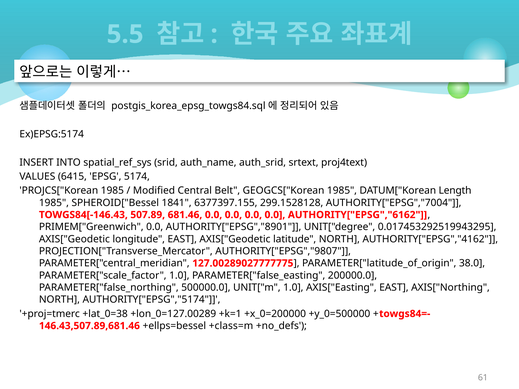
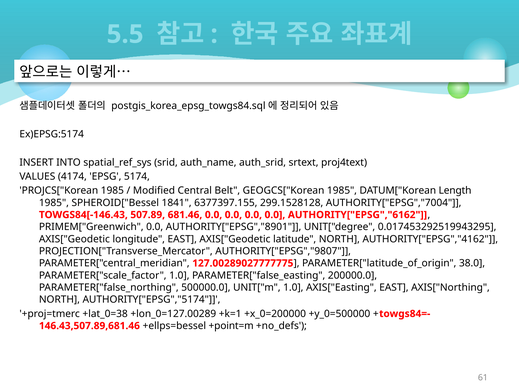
6415: 6415 -> 4174 (72, 177)
+class=m: +class=m -> +point=m (231, 326)
